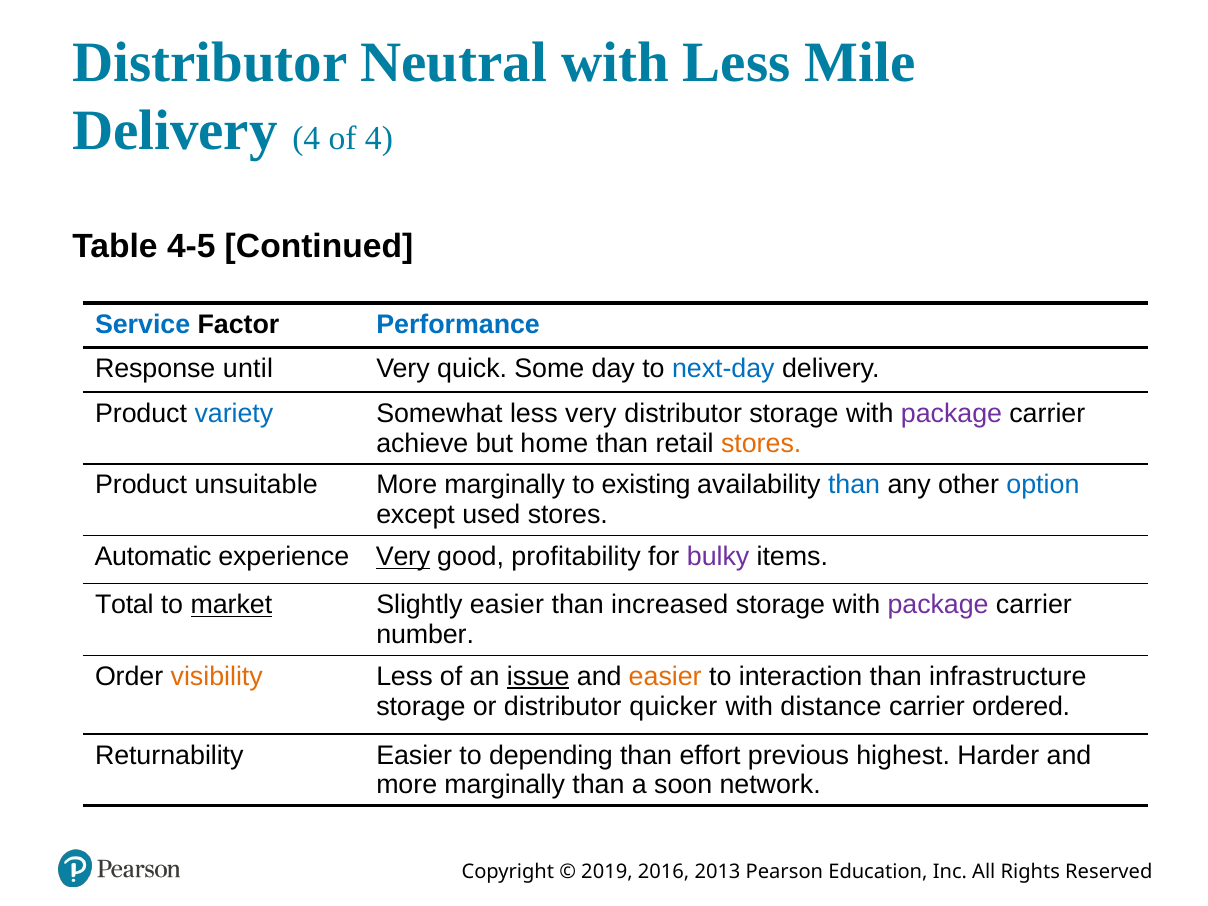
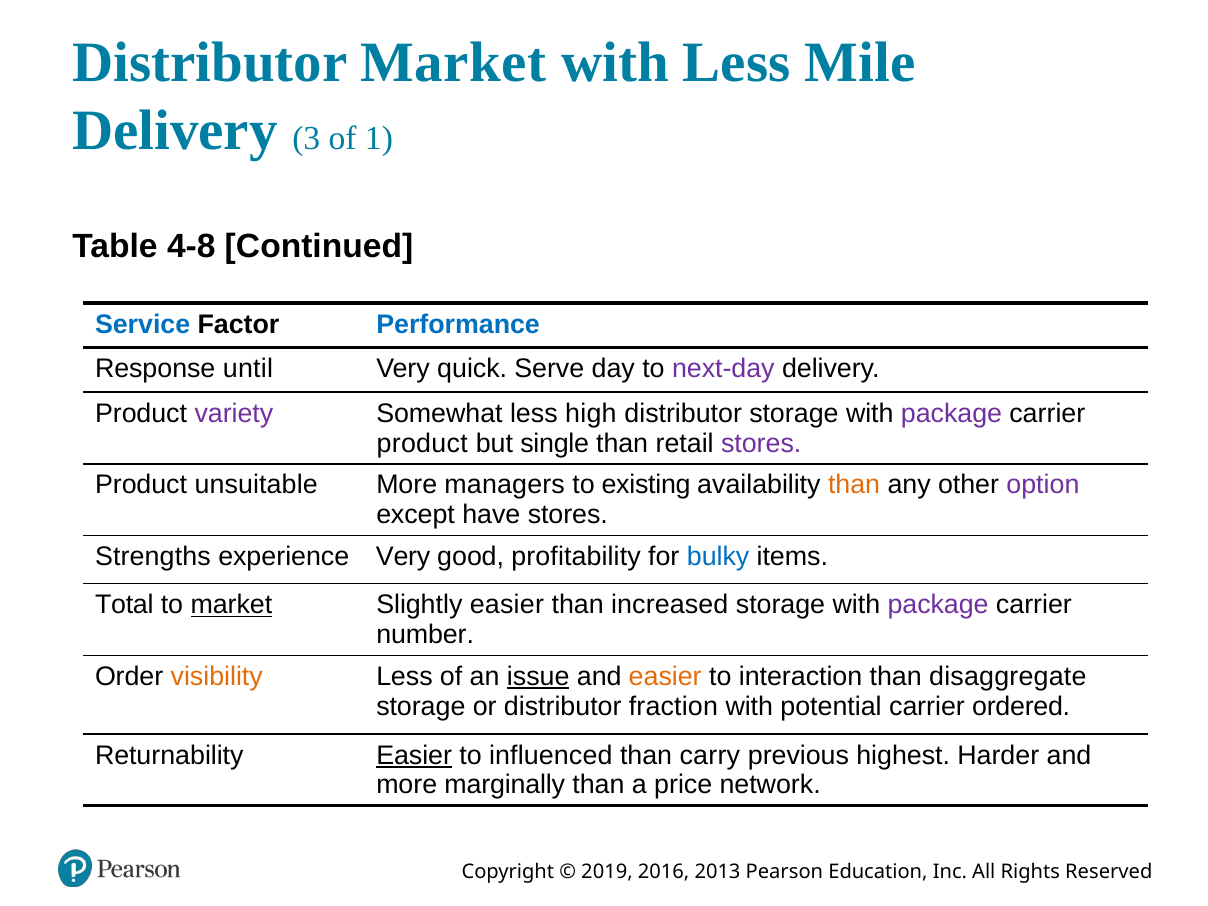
Distributor Neutral: Neutral -> Market (454, 63)
Delivery 4: 4 -> 3 (306, 139)
of 4: 4 -> 1 (379, 139)
4-5: 4-5 -> 4-8 (191, 246)
Some: Some -> Serve (549, 369)
next-day colour: blue -> purple (723, 369)
variety colour: blue -> purple (234, 413)
less very: very -> high (591, 413)
achieve: achieve -> product (422, 443)
home: home -> single (555, 443)
stores colour: orange -> purple (761, 443)
marginally: marginally -> managers (505, 485)
than colour: blue -> orange (854, 485)
option colour: blue -> purple (1043, 485)
used: used -> have (491, 515)
Automatic: Automatic -> Strengths (153, 557)
Very underline: present -> none (403, 557)
bulky colour: purple -> blue (718, 557)
infrastructure: infrastructure -> disaggregate (1008, 677)
quicker: quicker -> fraction (673, 707)
distance: distance -> potential (831, 707)
Easier underline: none -> present (414, 755)
depending: depending -> influenced (551, 755)
effort: effort -> carry (710, 755)
soon: soon -> price (683, 785)
